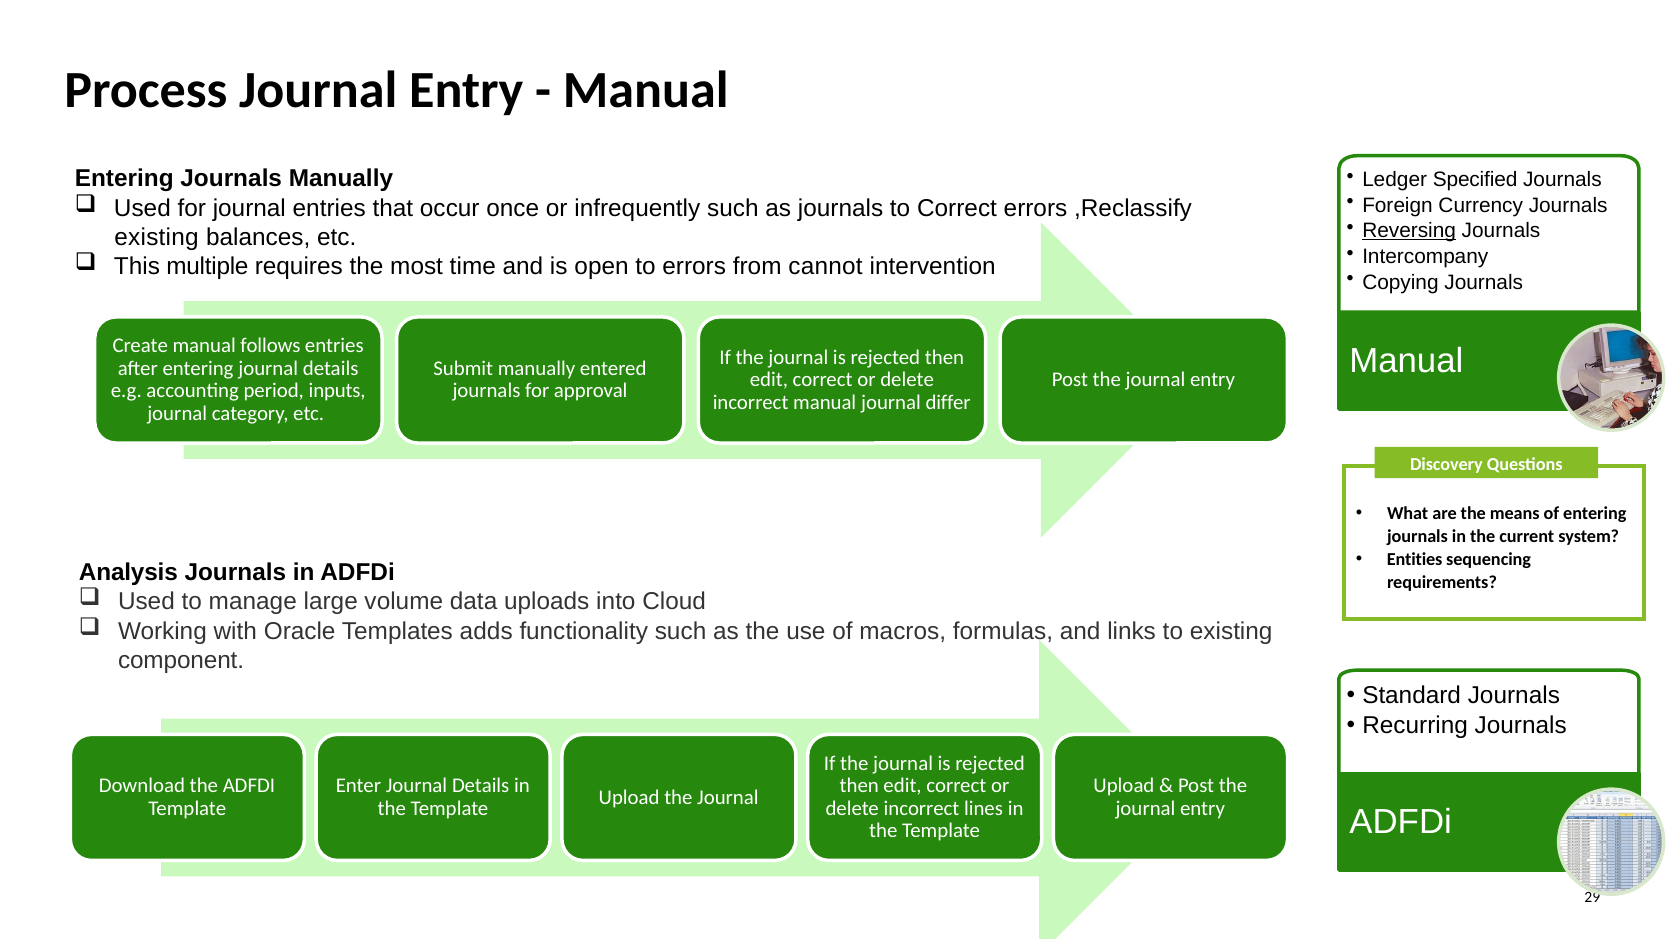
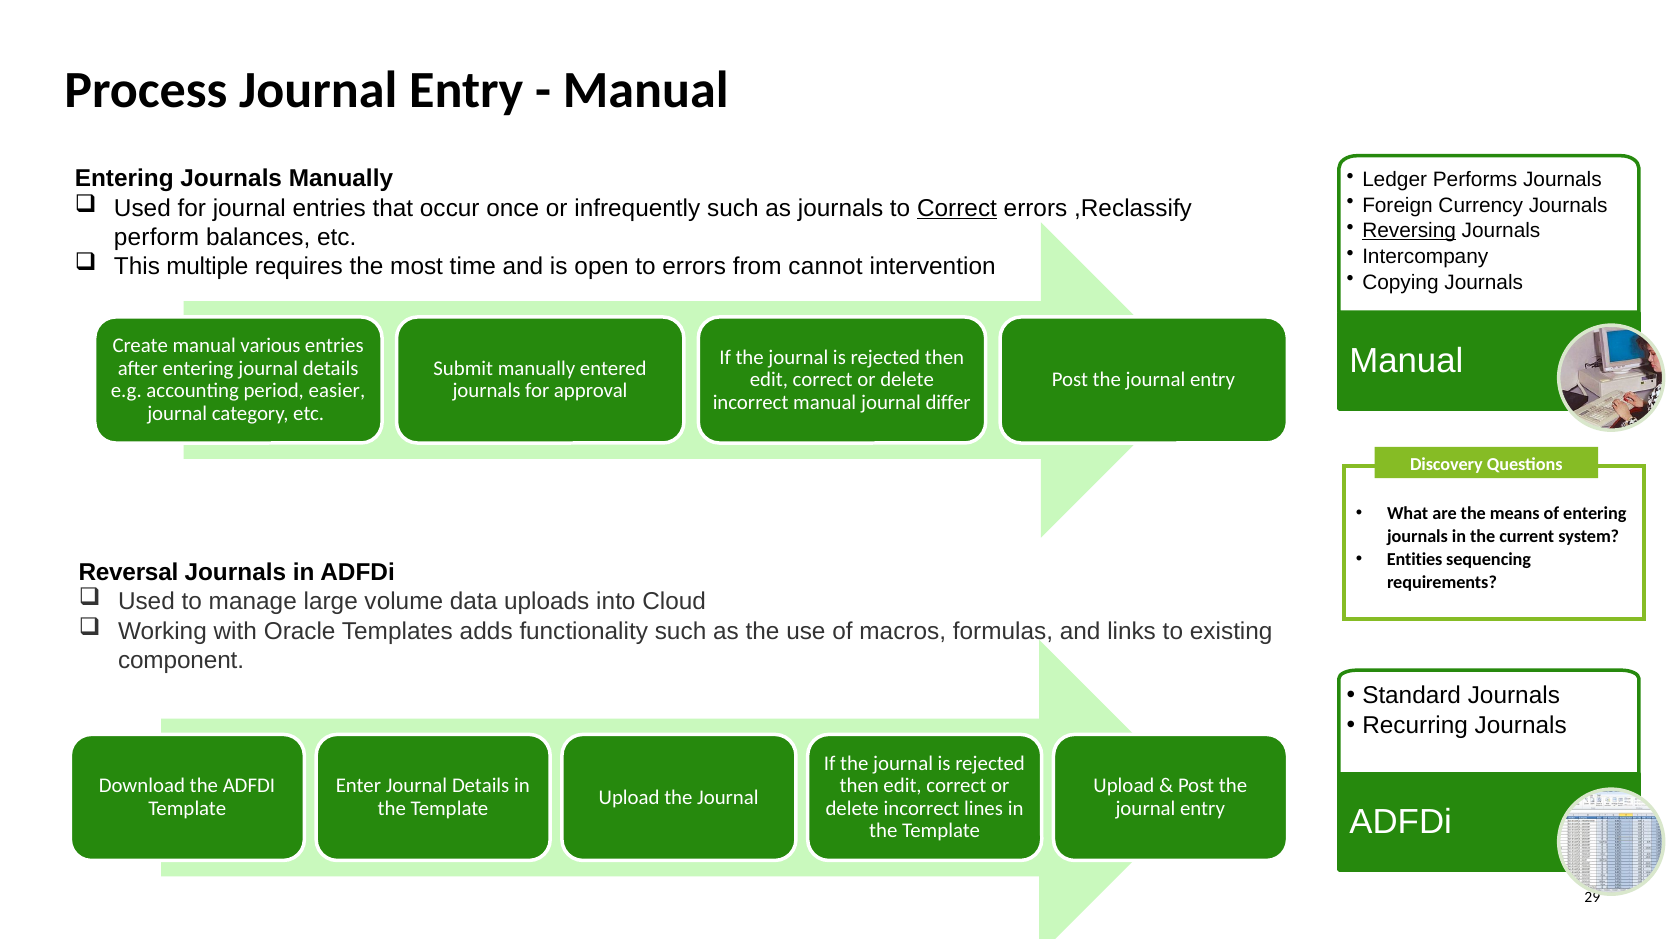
Specified: Specified -> Performs (1475, 179)
Correct underline: none -> present (957, 208)
existing: existing -> perform (157, 237)
follows: follows -> various (271, 346)
inputs: inputs -> easier (337, 391)
Analysis: Analysis -> Reversal (128, 572)
